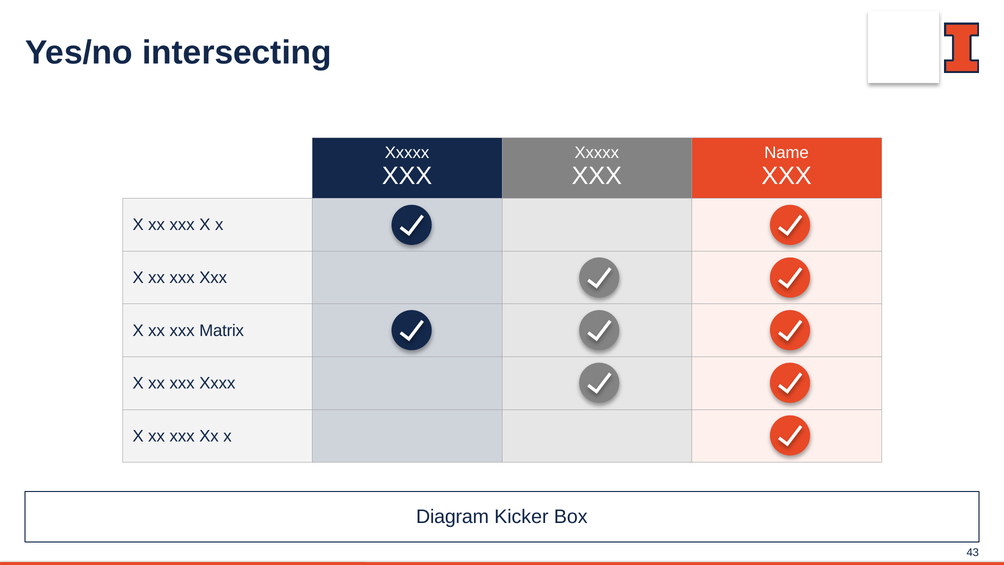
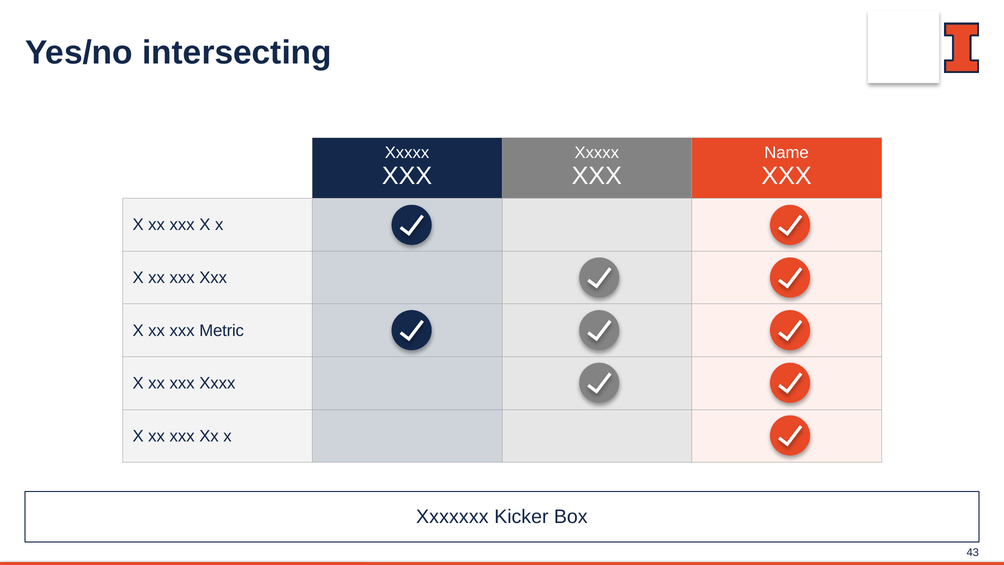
Matrix: Matrix -> Metric (222, 330)
Diagram: Diagram -> Xxxxxxx (452, 516)
